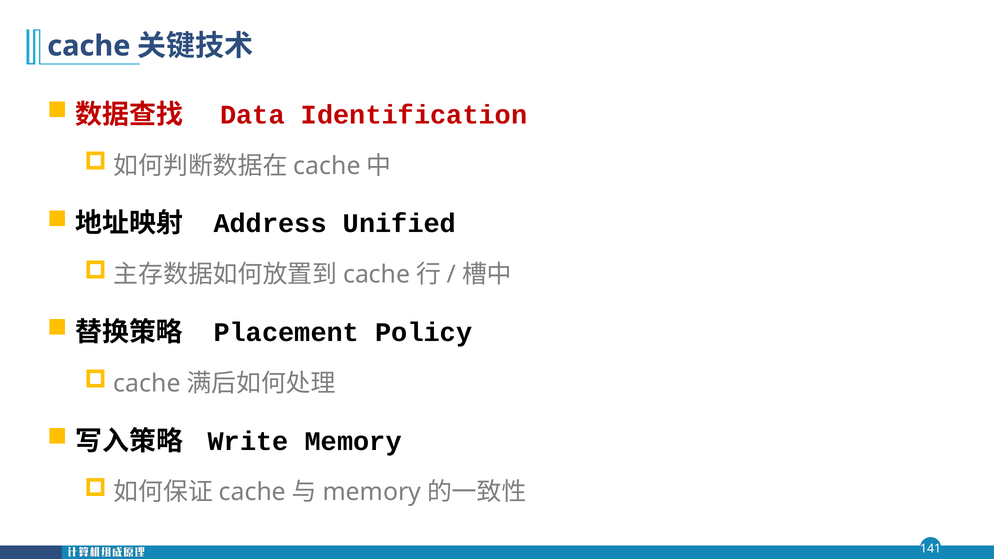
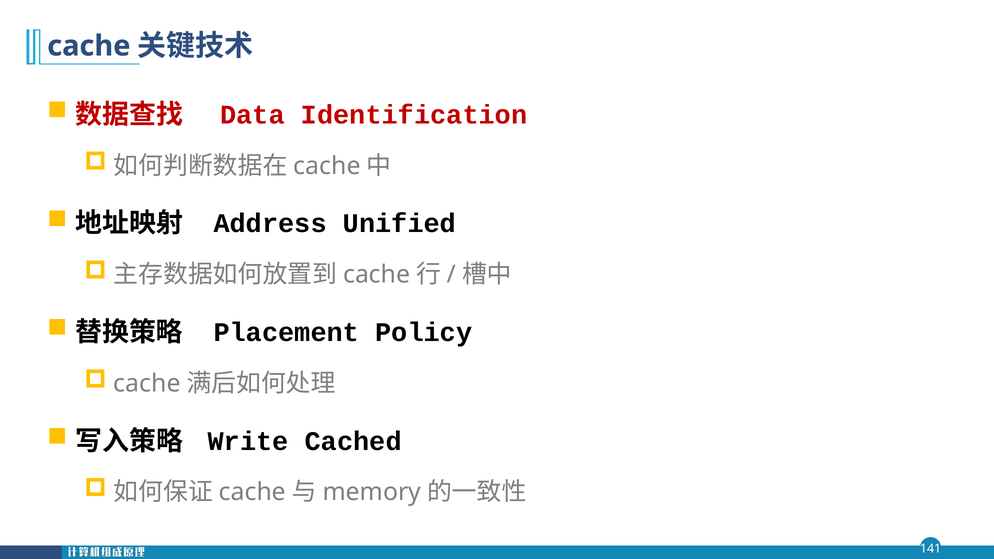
Write Memory: Memory -> Cached (353, 441)
